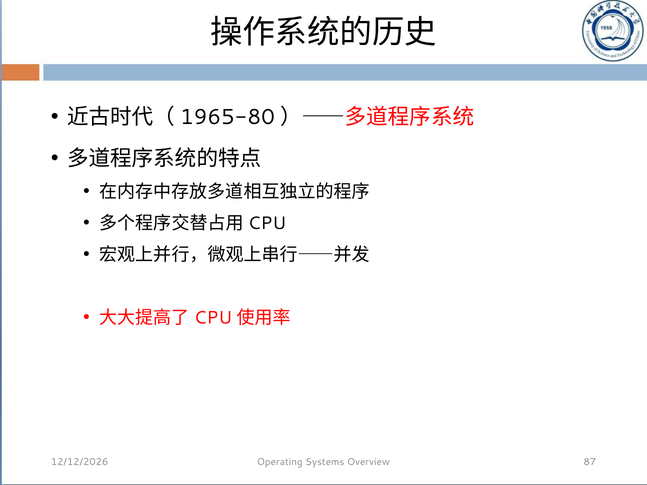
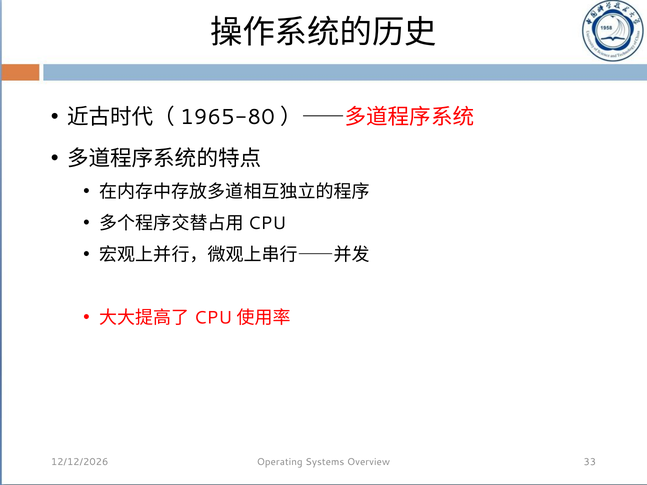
87: 87 -> 33 (590, 462)
